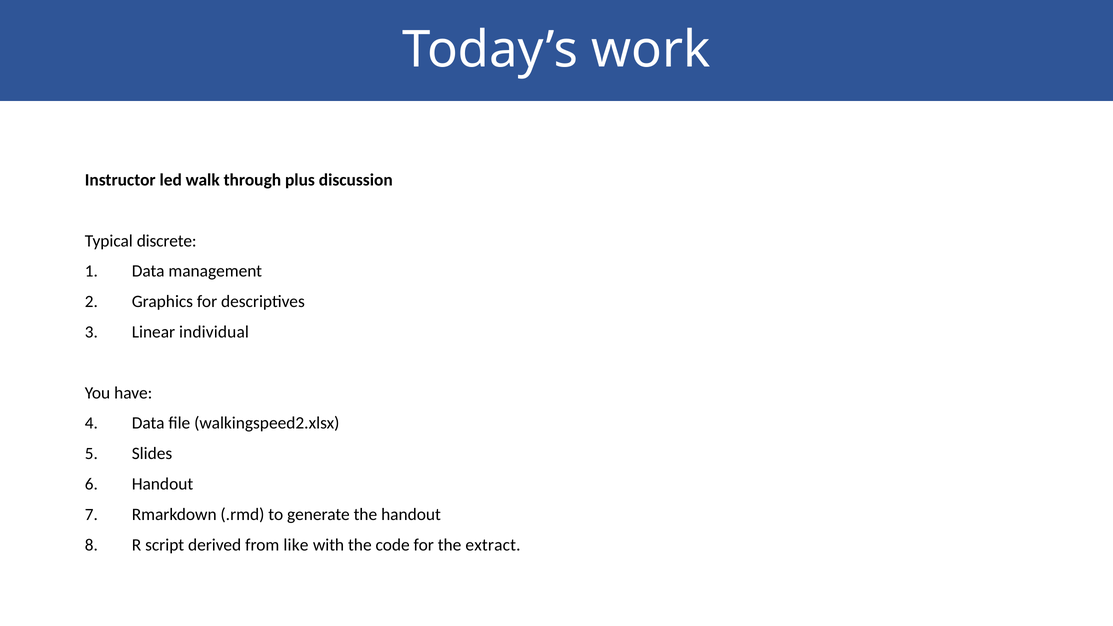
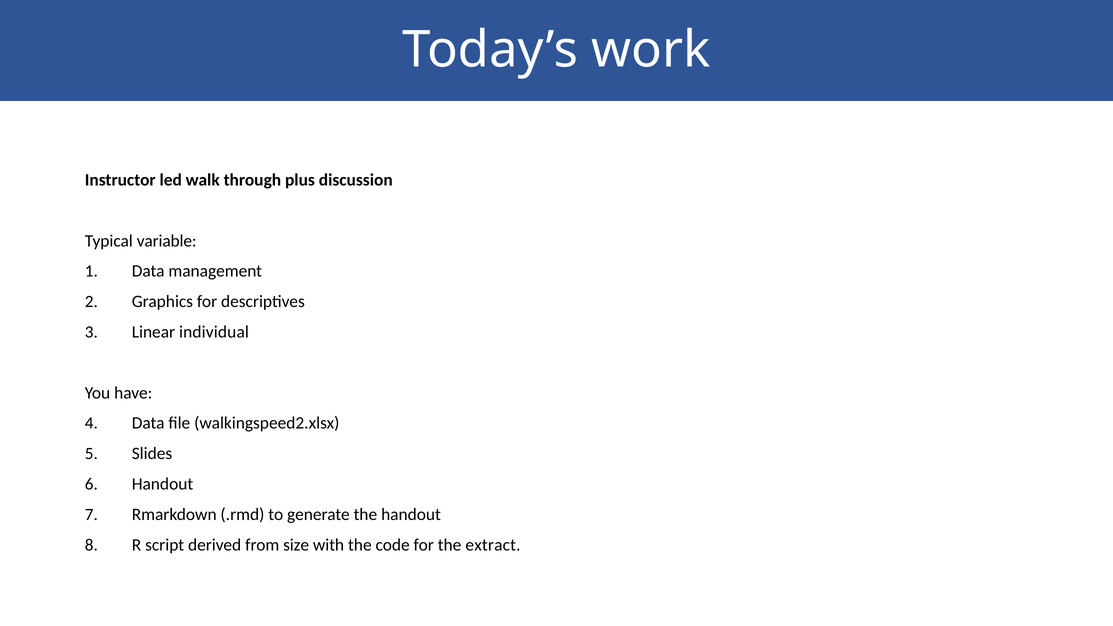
discrete: discrete -> variable (167, 241)
like: like -> size (296, 545)
